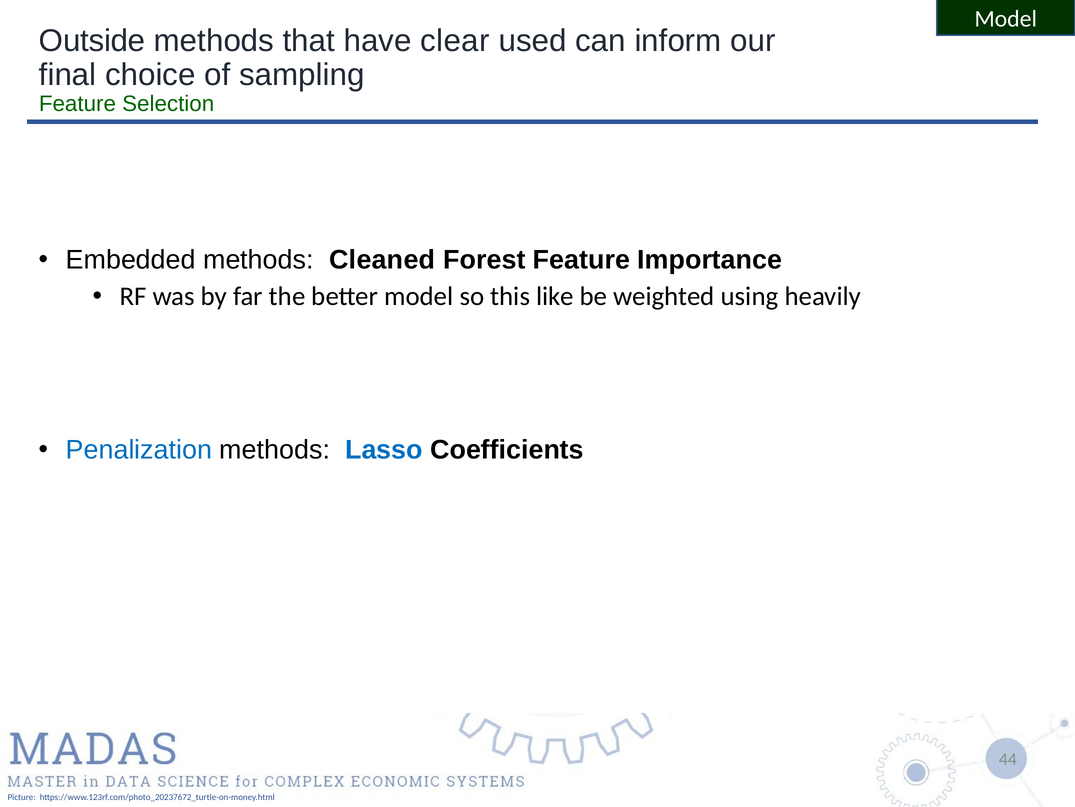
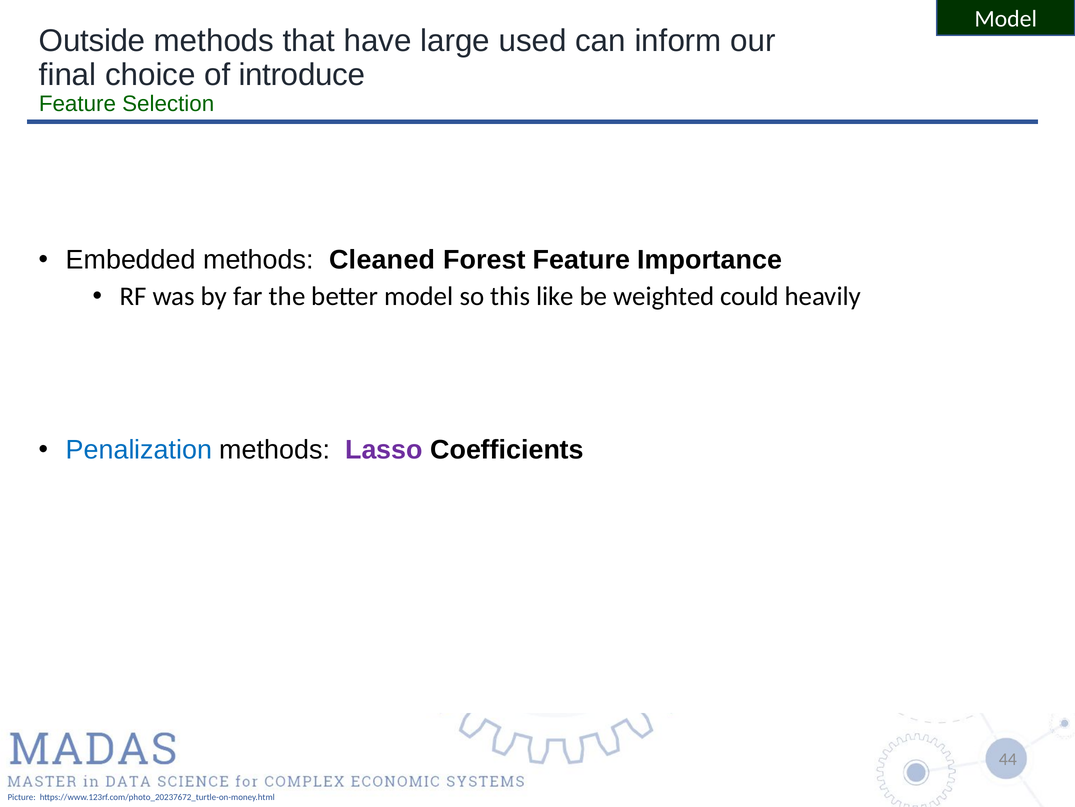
clear: clear -> large (455, 41)
sampling: sampling -> introduce (302, 75)
using: using -> could (750, 296)
Lasso colour: blue -> purple (384, 449)
